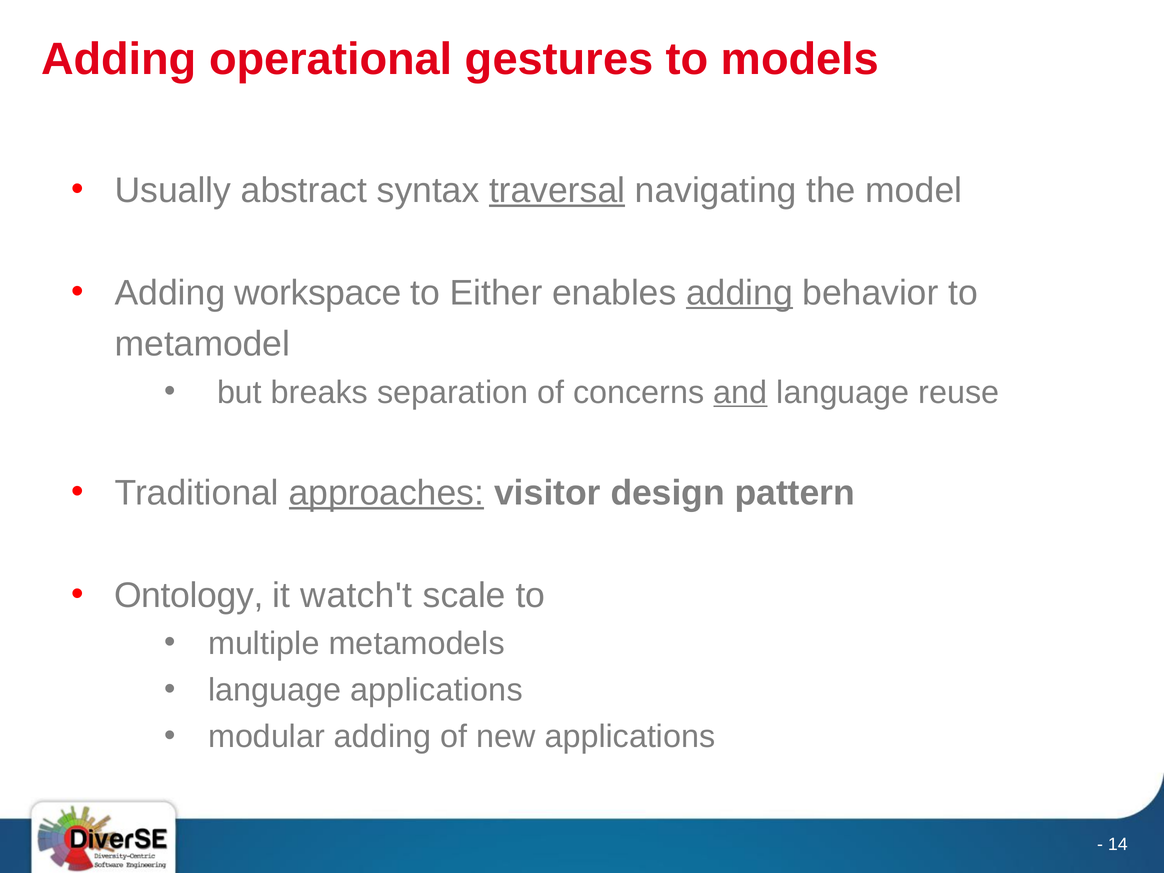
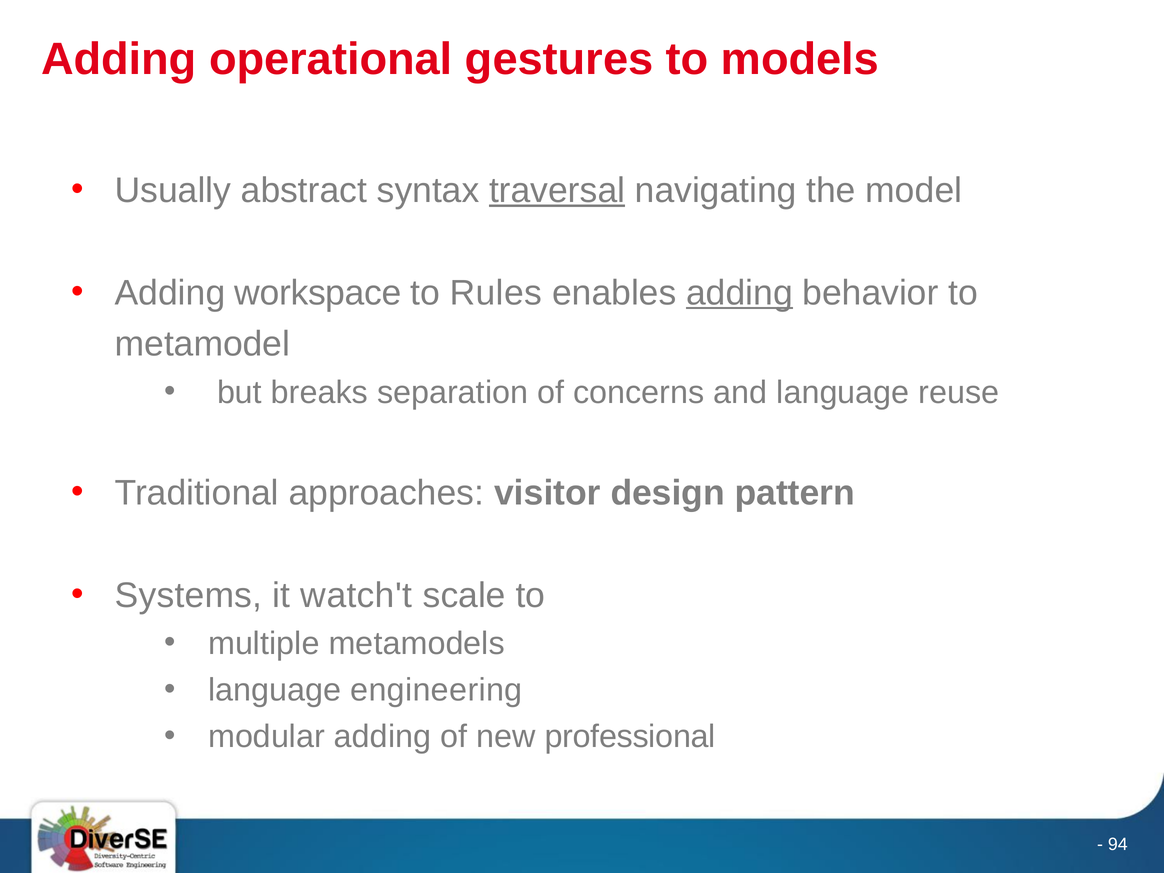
Either: Either -> Rules (496, 293)
and underline: present -> none (740, 392)
approaches underline: present -> none (386, 493)
Ontology: Ontology -> Systems (189, 595)
language applications: applications -> engineering (436, 690)
new applications: applications -> professional (630, 737)
14: 14 -> 94 (1118, 844)
